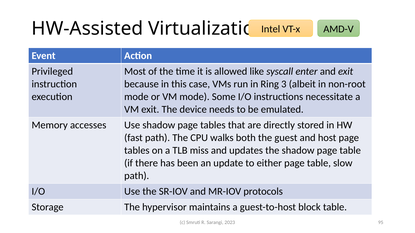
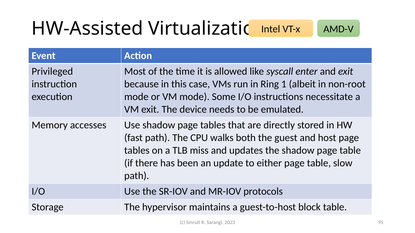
3: 3 -> 1 (284, 84)
